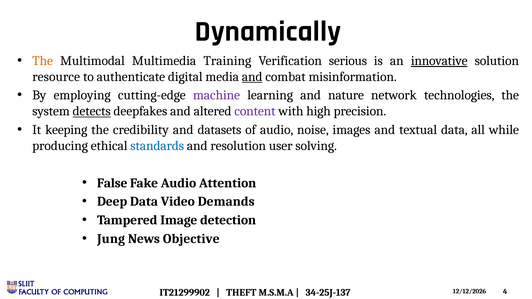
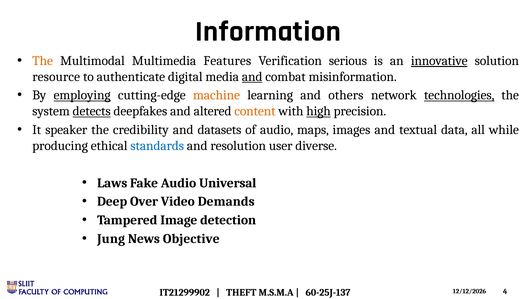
Dynamically: Dynamically -> Information (268, 31)
Training: Training -> Features (227, 61)
employing underline: none -> present (82, 95)
machine colour: purple -> orange (217, 95)
nature: nature -> others (346, 95)
technologies underline: none -> present (459, 95)
content colour: purple -> orange (255, 111)
high underline: none -> present (319, 111)
keeping: keeping -> speaker (66, 130)
noise: noise -> maps (313, 130)
solving: solving -> diverse (316, 146)
False: False -> Laws (112, 183)
Attention: Attention -> Universal (228, 183)
Deep Data: Data -> Over (144, 202)
34-25J-137: 34-25J-137 -> 60-25J-137 (328, 293)
